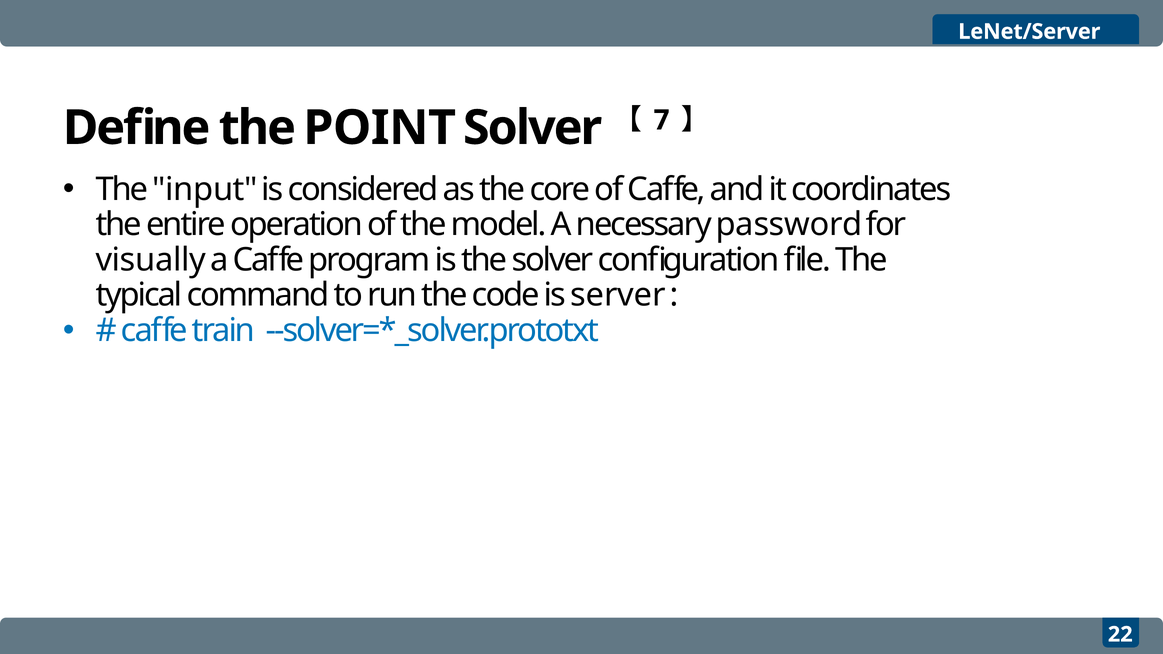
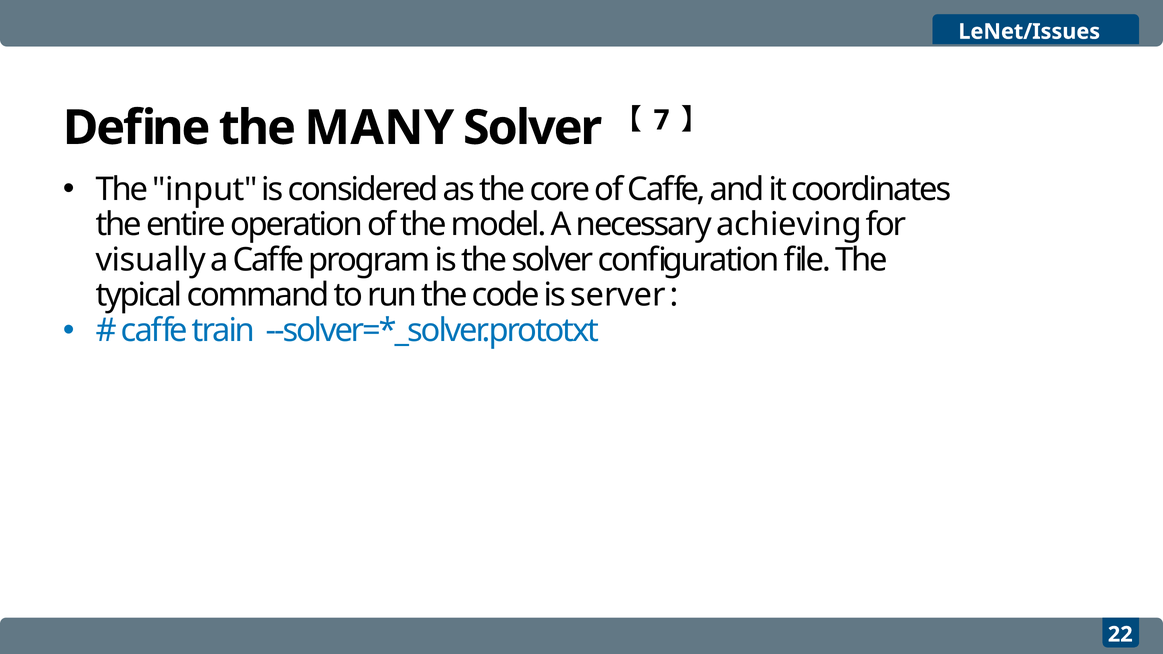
LeNet/Server: LeNet/Server -> LeNet/Issues (1029, 32)
POINT: POINT -> MANY (379, 128)
password: password -> achieving (789, 225)
